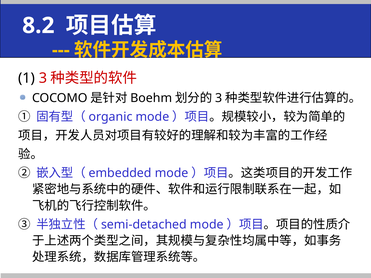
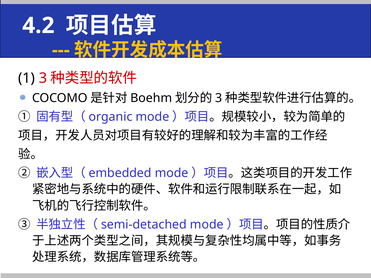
8.2: 8.2 -> 4.2 (38, 26)
